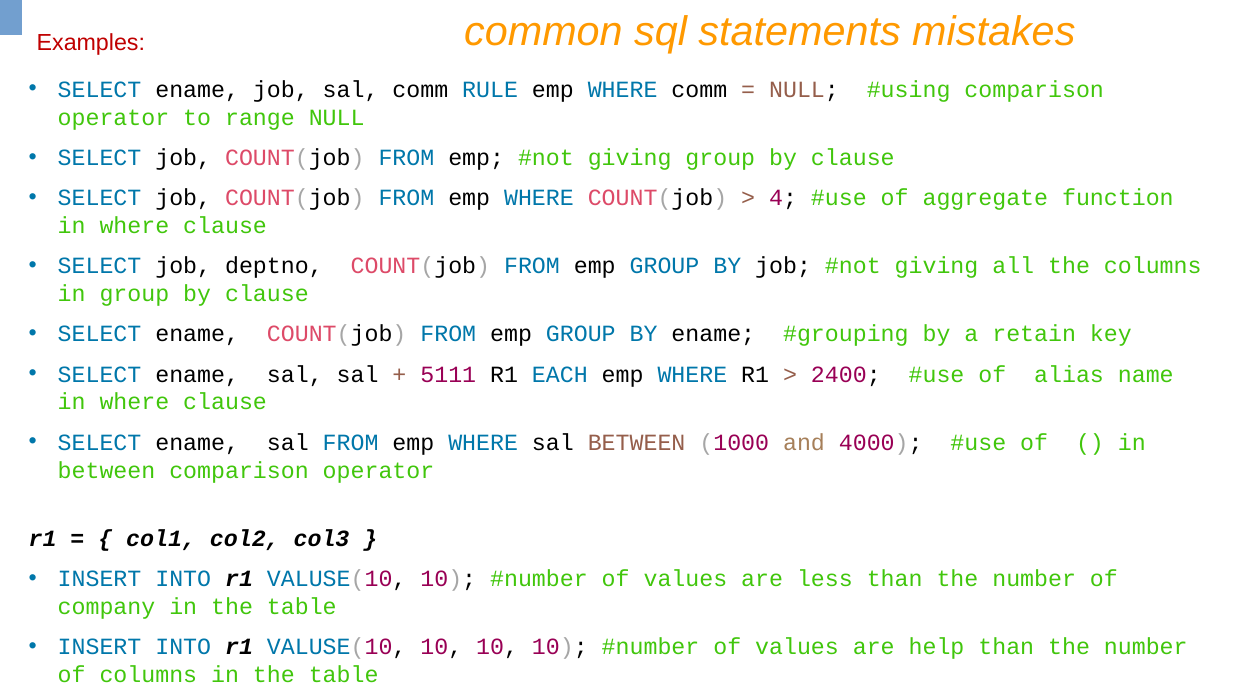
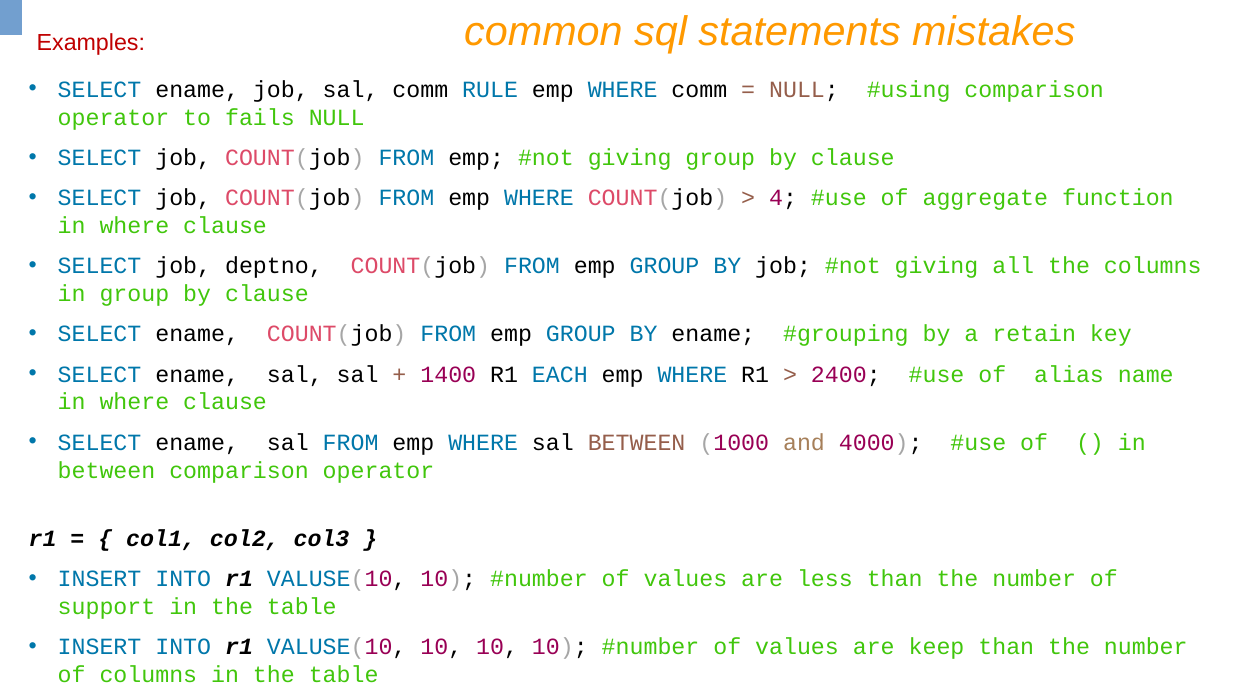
range: range -> fails (260, 117)
5111: 5111 -> 1400 (448, 375)
company: company -> support (106, 607)
help: help -> keep (937, 647)
